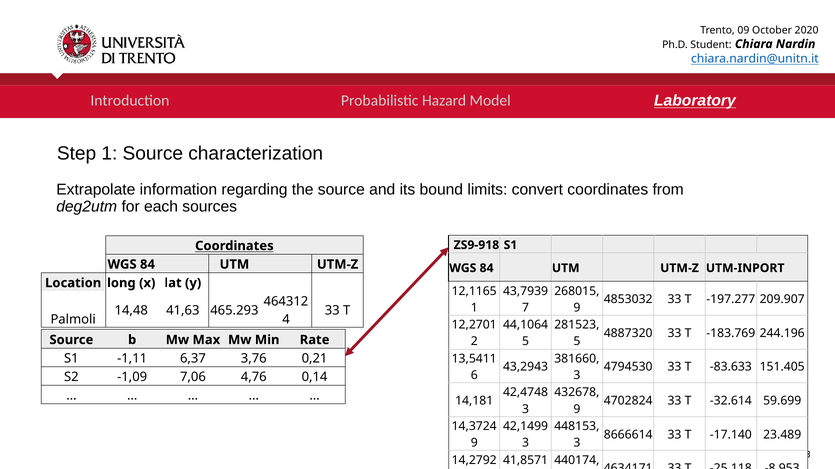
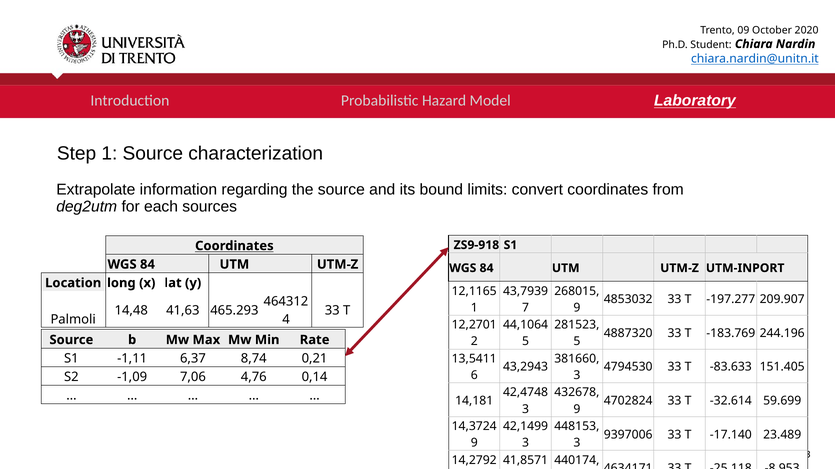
3,76: 3,76 -> 8,74 (254, 359)
8666614: 8666614 -> 9397006 (628, 435)
